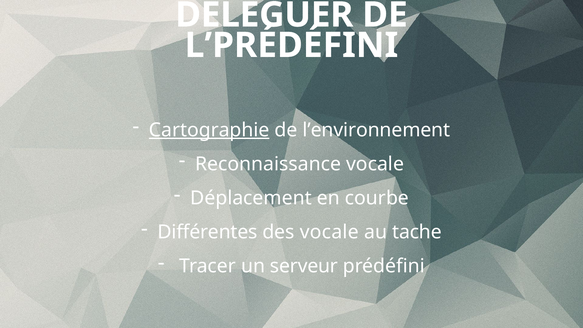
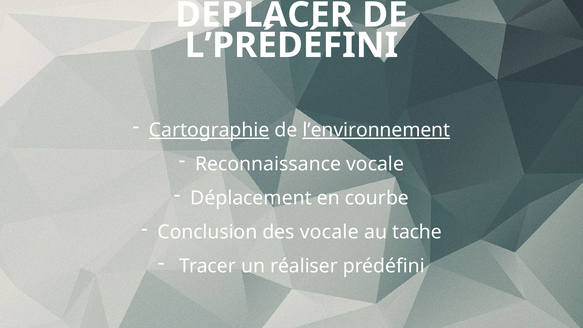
DÉLÉGUER: DÉLÉGUER -> DÉPLACER (264, 15)
l’environnement underline: none -> present (376, 130)
Différentes: Différentes -> Conclusion (207, 232)
serveur: serveur -> réaliser (304, 266)
